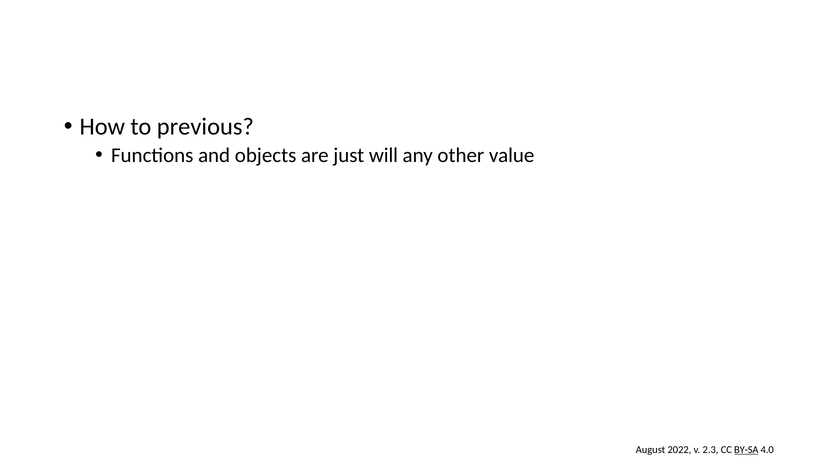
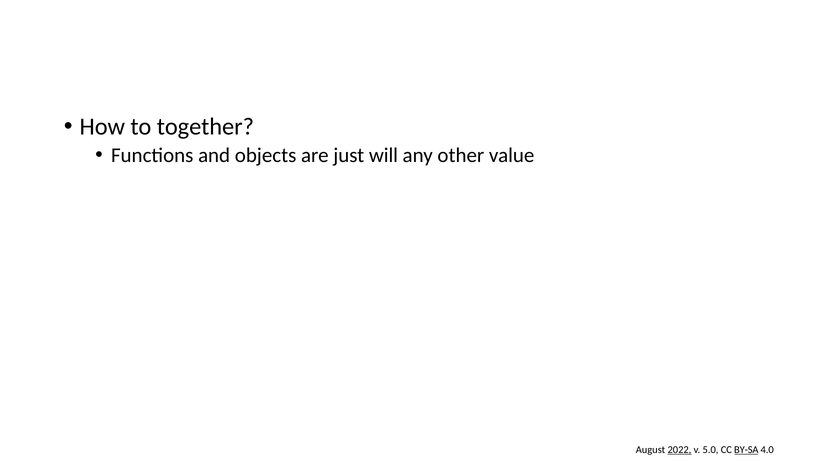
previous: previous -> together (205, 127)
2022 underline: none -> present (679, 450)
2.3: 2.3 -> 5.0 (710, 450)
